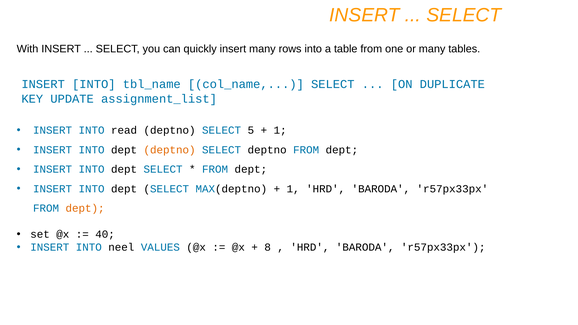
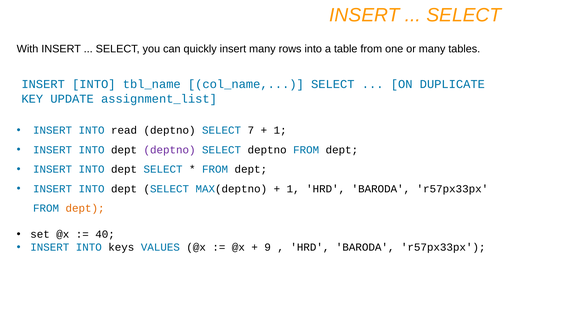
5: 5 -> 7 (251, 130)
deptno colour: orange -> purple (170, 150)
neel: neel -> keys (121, 247)
8: 8 -> 9 (268, 247)
